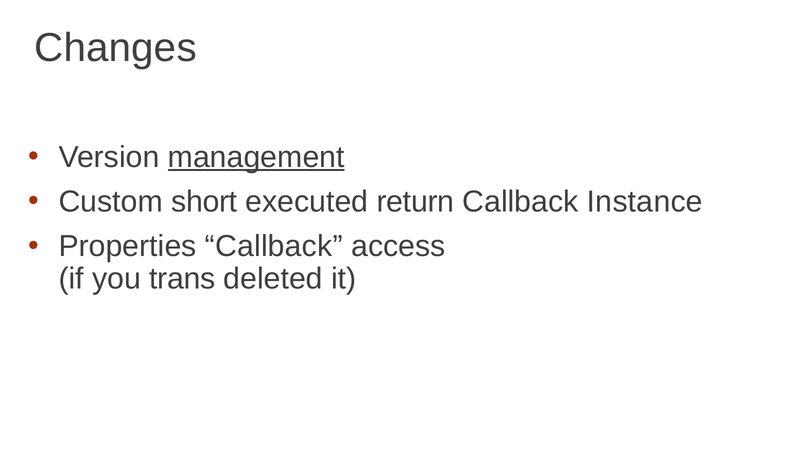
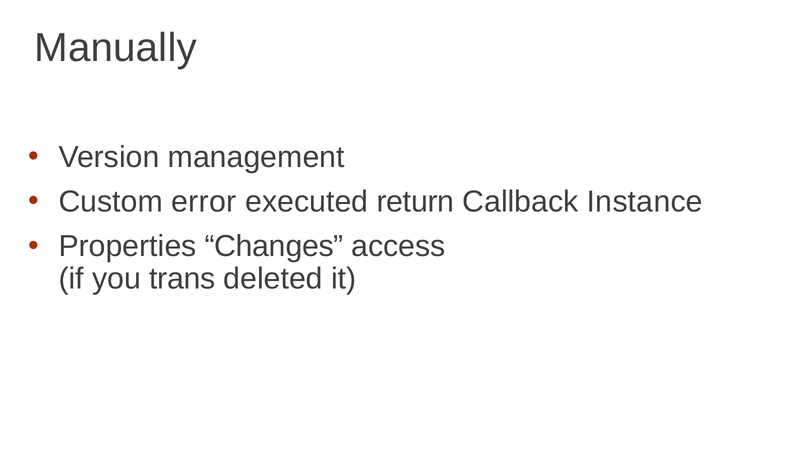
Changes: Changes -> Manually (116, 48)
management underline: present -> none (256, 157)
short: short -> error (204, 201)
Properties Callback: Callback -> Changes (274, 246)
